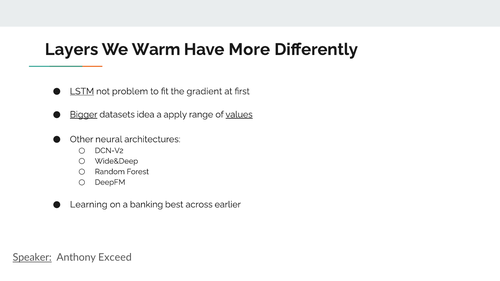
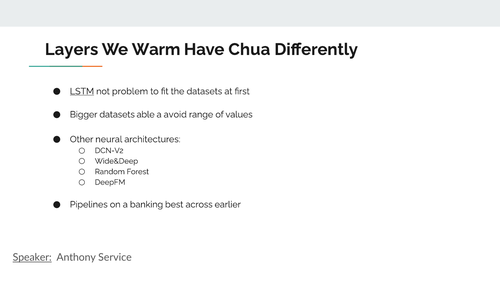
More: More -> Chua (249, 49)
the gradient: gradient -> datasets (204, 91)
Bigger underline: present -> none (84, 115)
idea: idea -> able (146, 115)
apply: apply -> avoid (175, 115)
values underline: present -> none (239, 115)
Learning: Learning -> Pipelines (89, 205)
Exceed: Exceed -> Service (115, 258)
